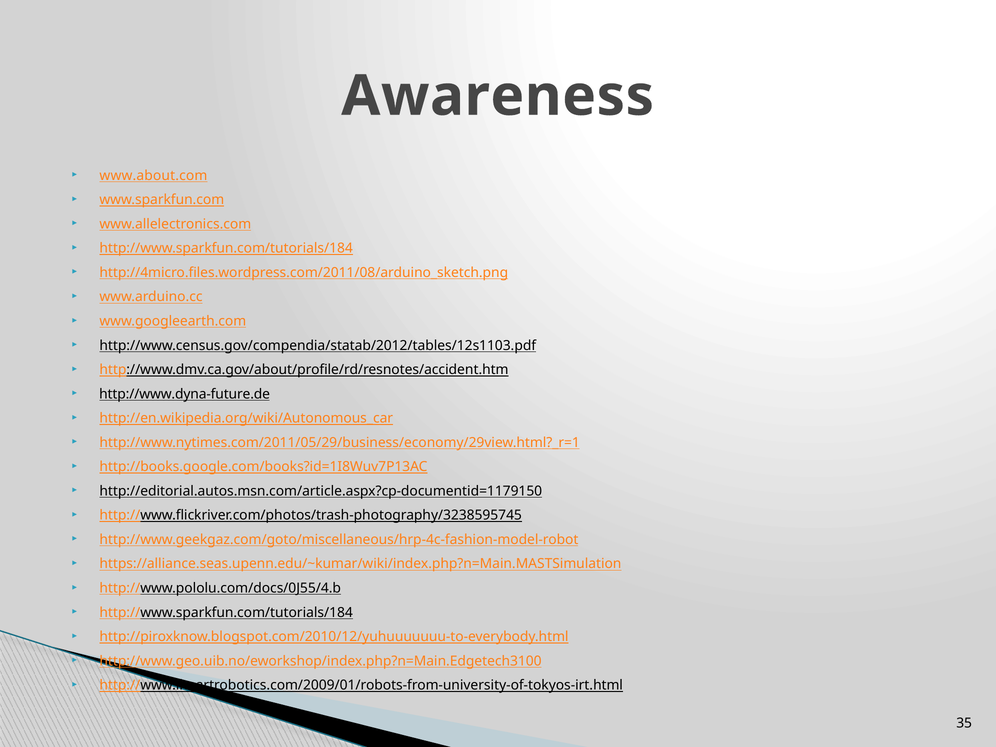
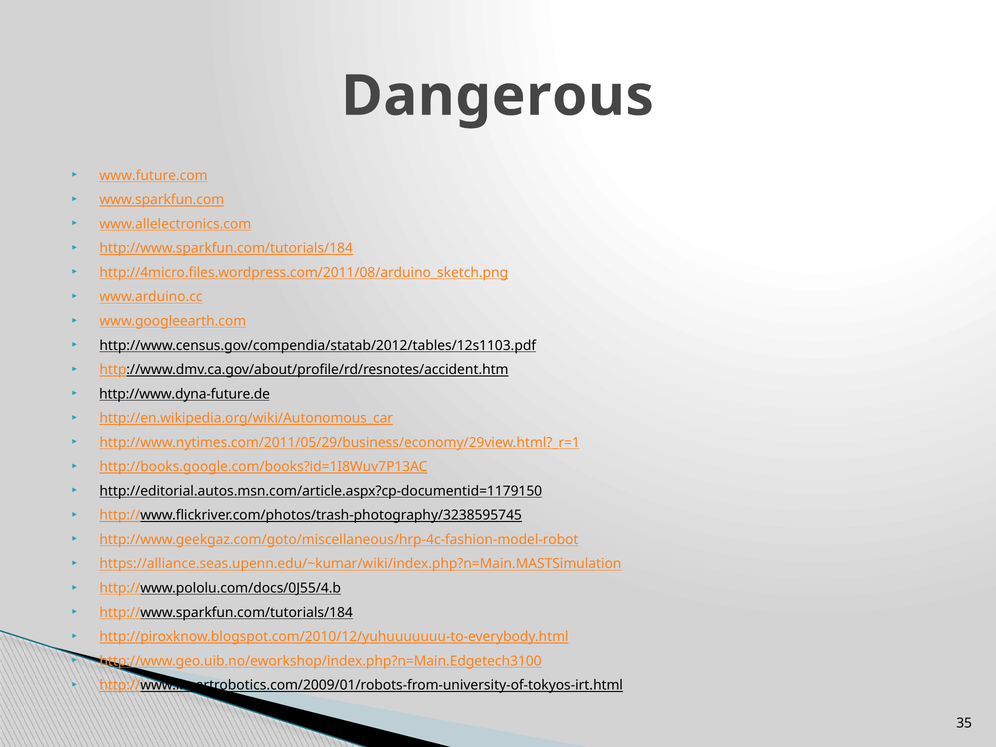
Awareness: Awareness -> Dangerous (498, 96)
www.about.com: www.about.com -> www.future.com (154, 176)
